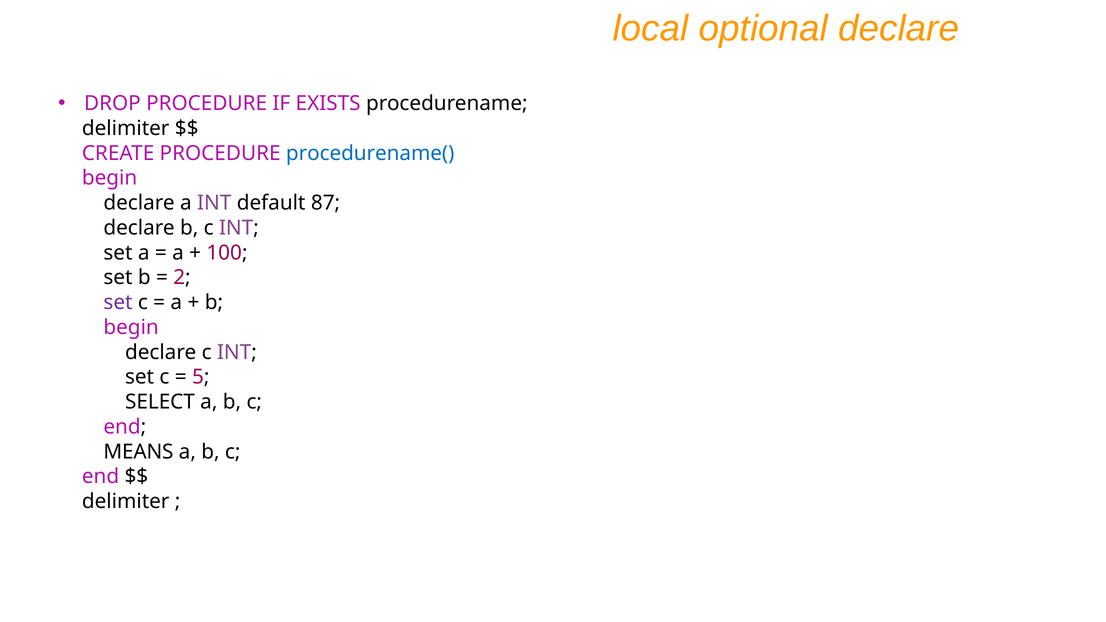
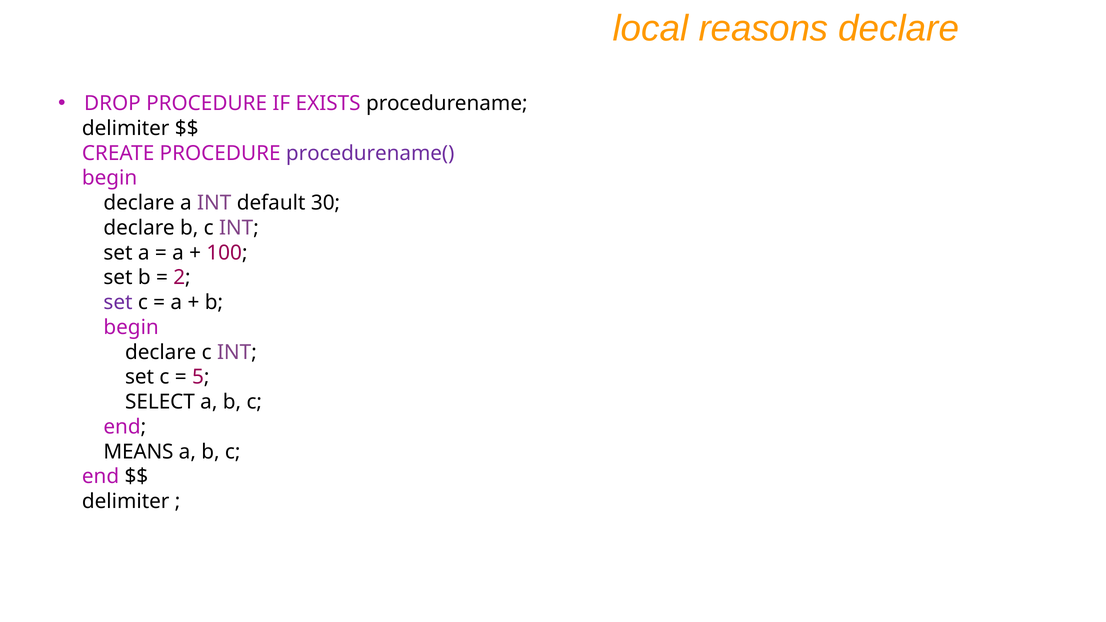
optional: optional -> reasons (764, 29)
procedurename( colour: blue -> purple (370, 153)
87: 87 -> 30 (326, 203)
